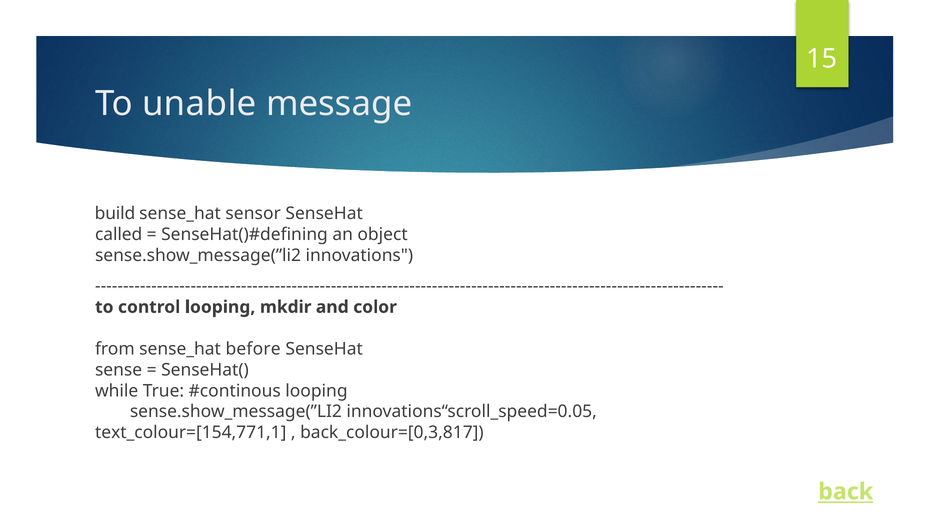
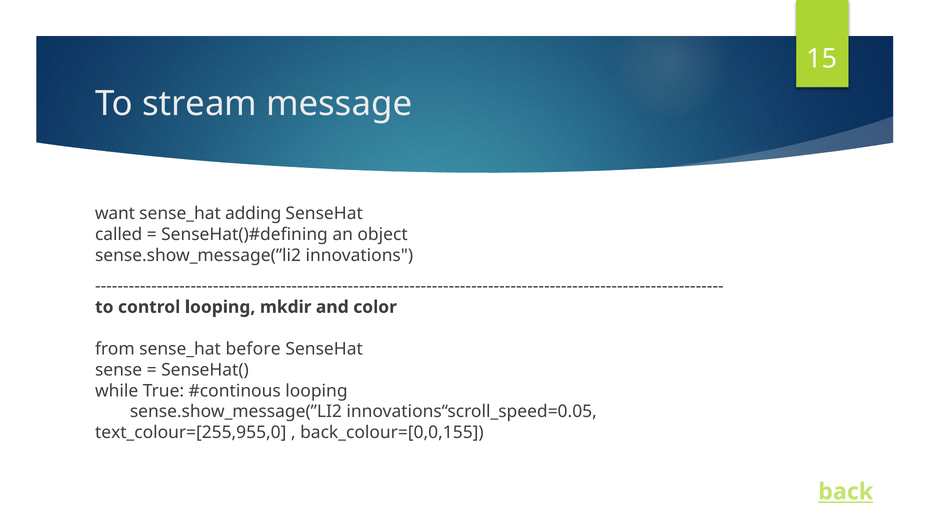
unable: unable -> stream (200, 104)
build: build -> want (115, 214)
sensor: sensor -> adding (253, 214)
text_colour=[154,771,1: text_colour=[154,771,1 -> text_colour=[255,955,0 (191, 433)
back_colour=[0,3,817: back_colour=[0,3,817 -> back_colour=[0,0,155 (392, 433)
